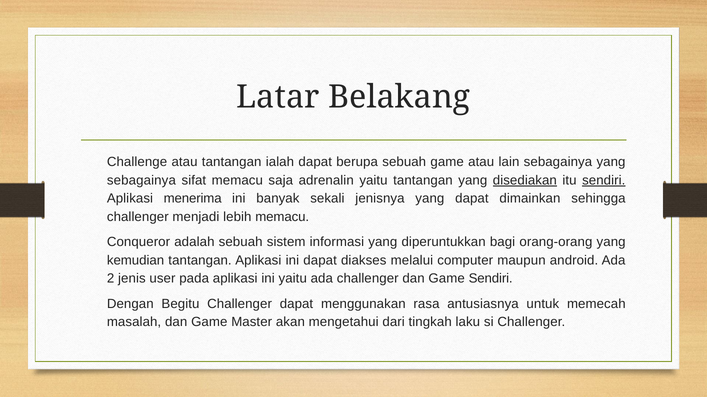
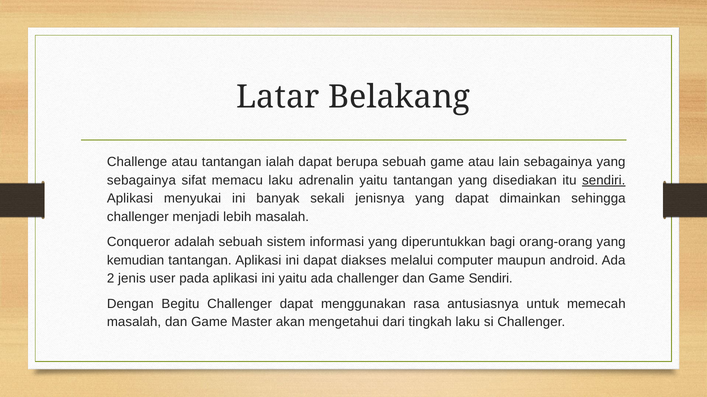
memacu saja: saja -> laku (281, 180)
disediakan underline: present -> none (525, 180)
menerima: menerima -> menyukai (193, 199)
lebih memacu: memacu -> masalah (282, 217)
